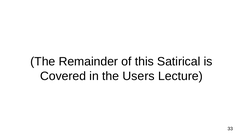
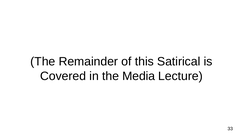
Users: Users -> Media (139, 76)
